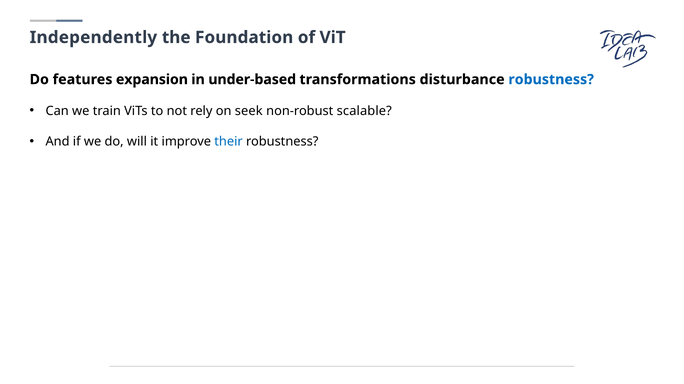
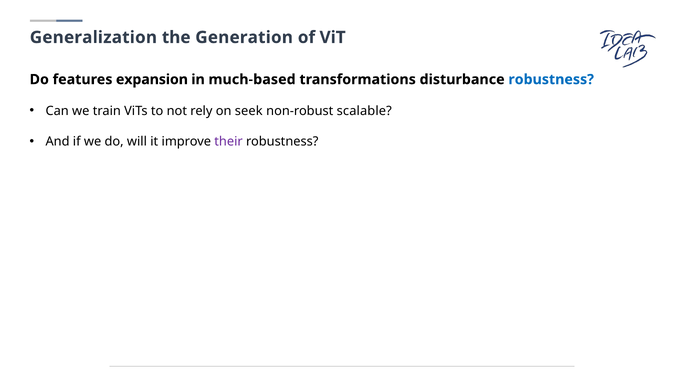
Independently: Independently -> Generalization (93, 37)
Foundation: Foundation -> Generation (244, 37)
under-based: under-based -> much-based (252, 80)
their colour: blue -> purple (229, 142)
